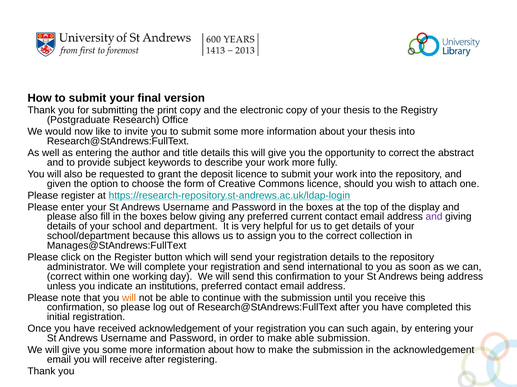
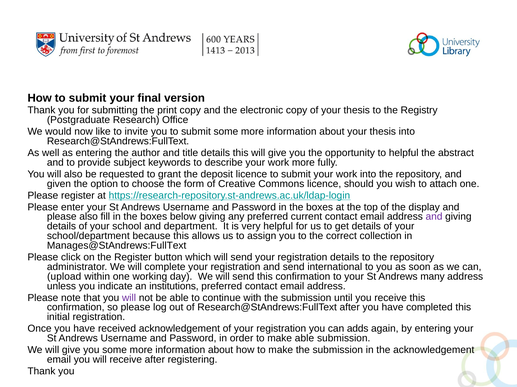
to correct: correct -> helpful (404, 153)
correct: correct -> upload (64, 277)
being: being -> many (432, 277)
will colour: orange -> purple (129, 298)
such: such -> adds (358, 329)
